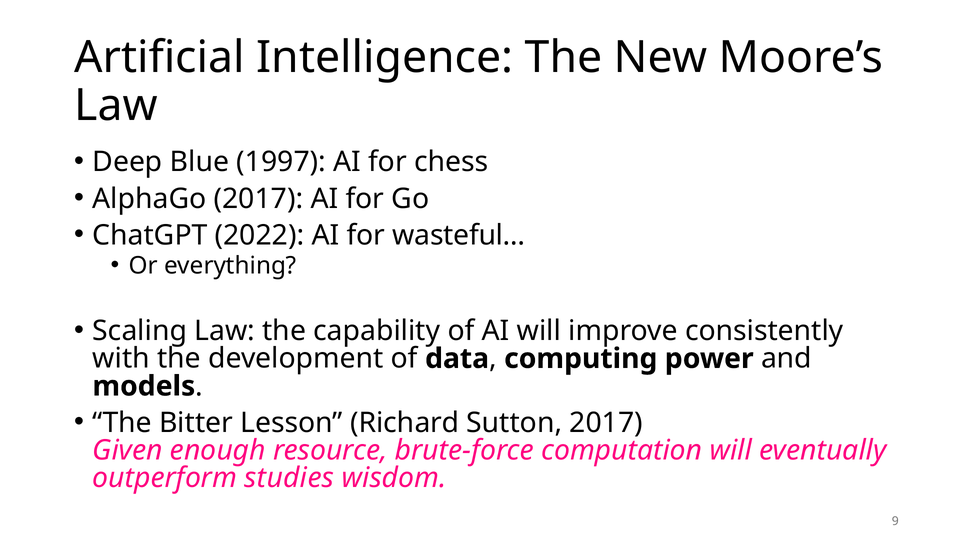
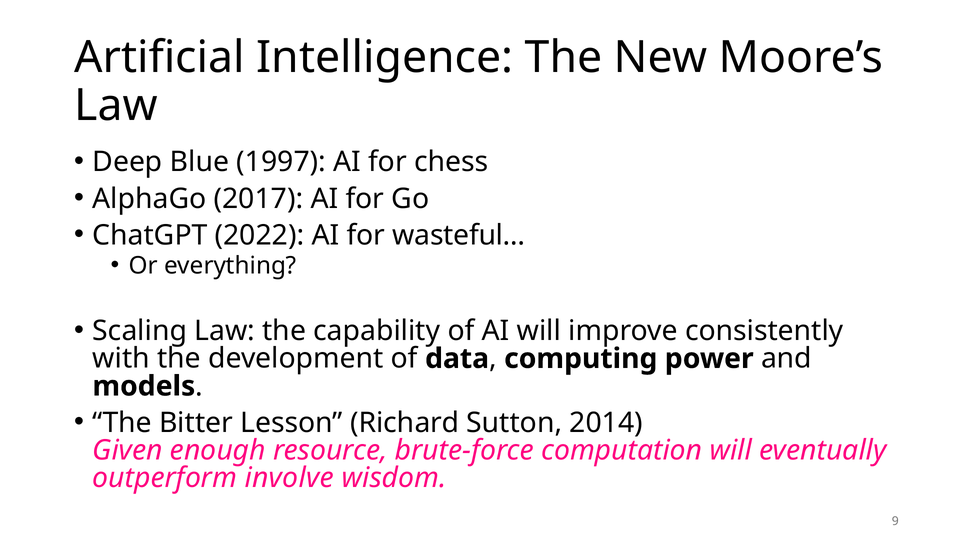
Sutton 2017: 2017 -> 2014 (606, 423)
studies: studies -> involve (289, 478)
